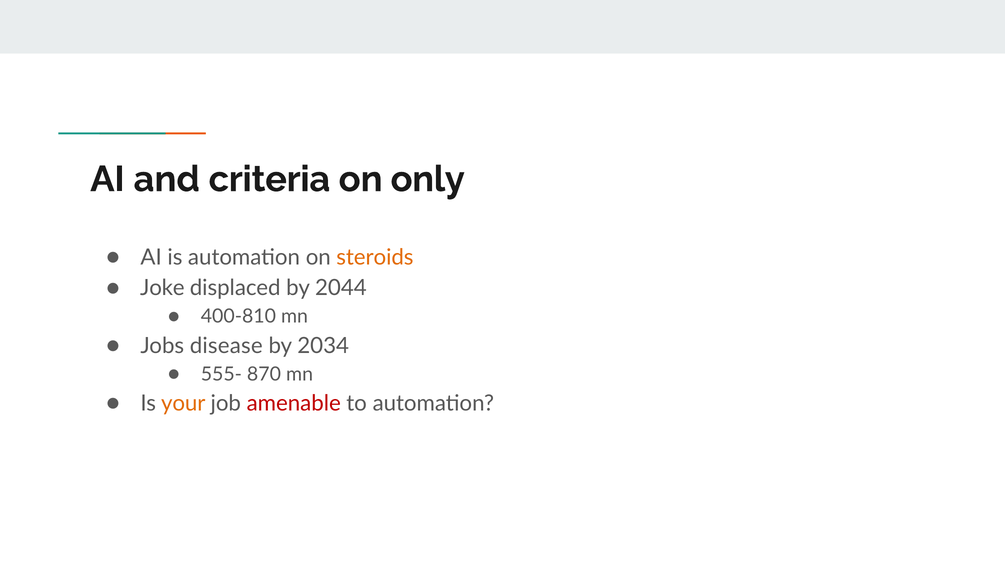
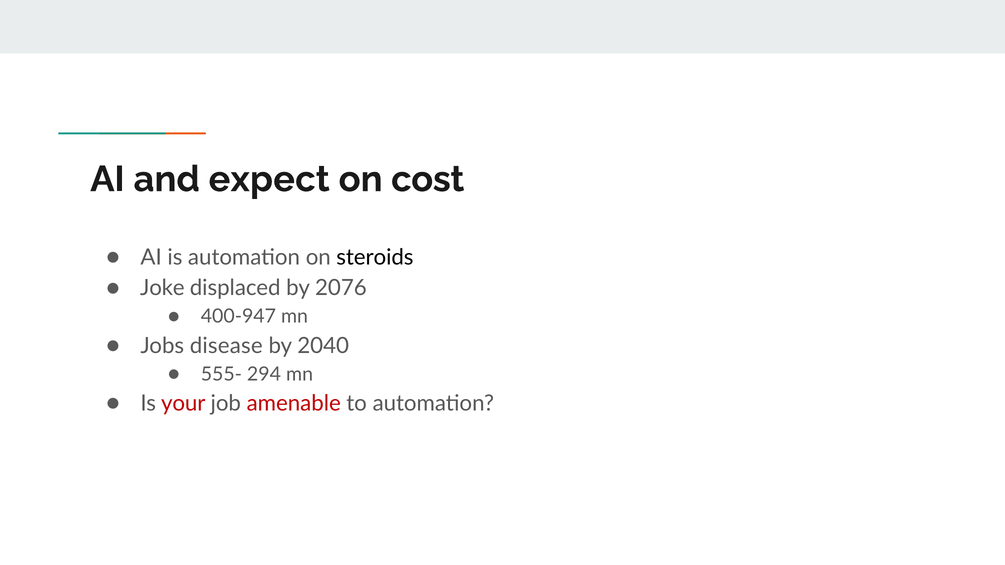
criteria: criteria -> expect (269, 179)
only: only -> cost (428, 179)
steroids colour: orange -> black (375, 257)
2044: 2044 -> 2076 (341, 288)
400-810: 400-810 -> 400-947 (238, 317)
2034: 2034 -> 2040 (323, 346)
870: 870 -> 294 (264, 374)
your colour: orange -> red (183, 404)
